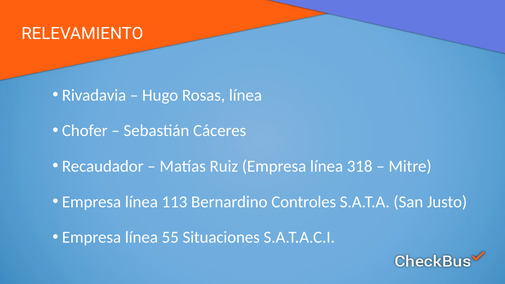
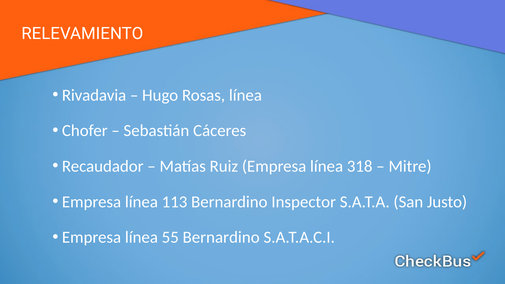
Controles: Controles -> Inspector (304, 202)
55 Situaciones: Situaciones -> Bernardino (221, 237)
